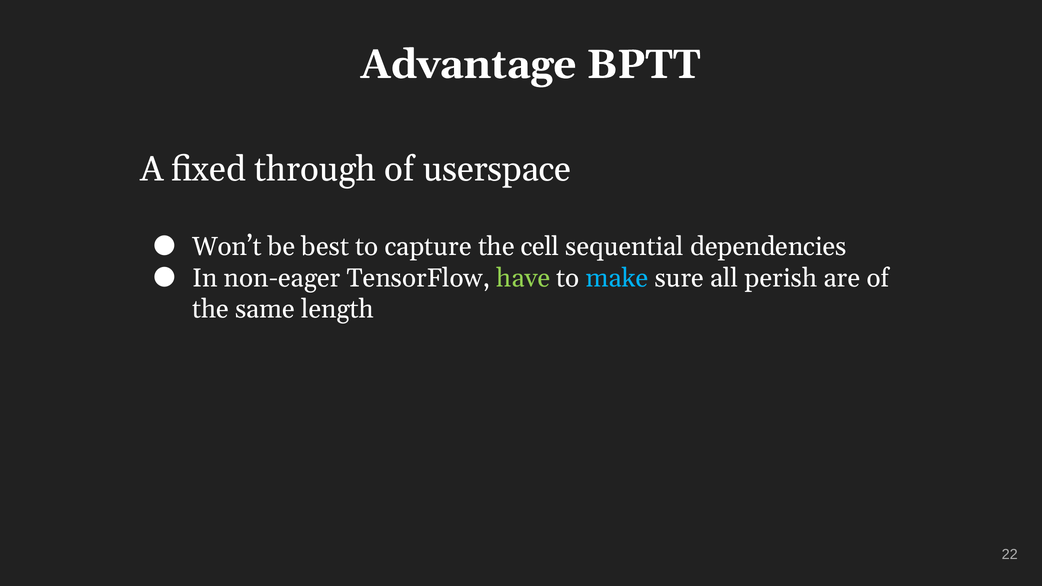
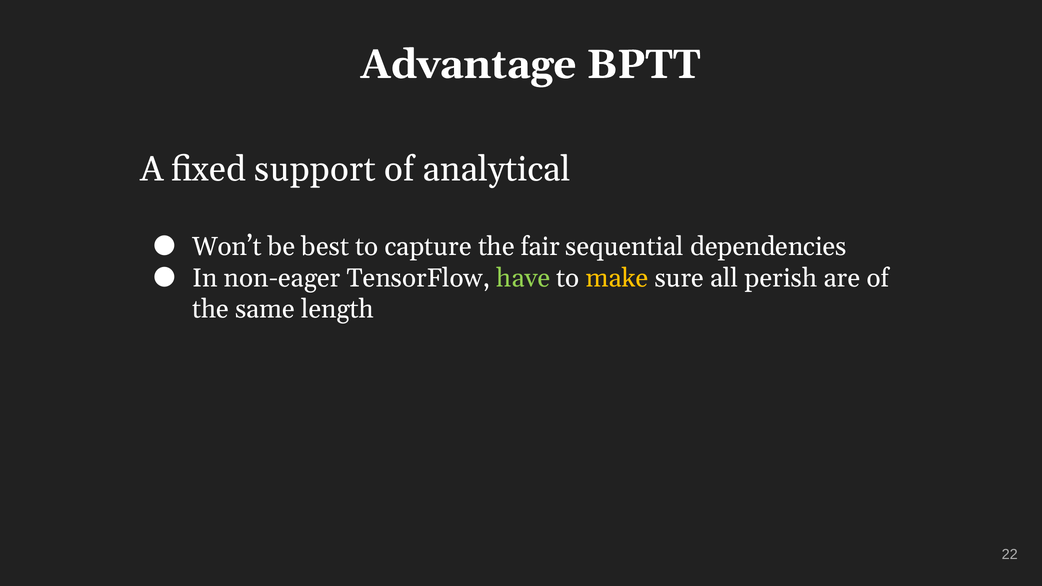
through: through -> support (315, 169)
userspace: userspace -> analytical (497, 169)
cell: cell -> fair (540, 247)
make colour: light blue -> yellow (617, 278)
